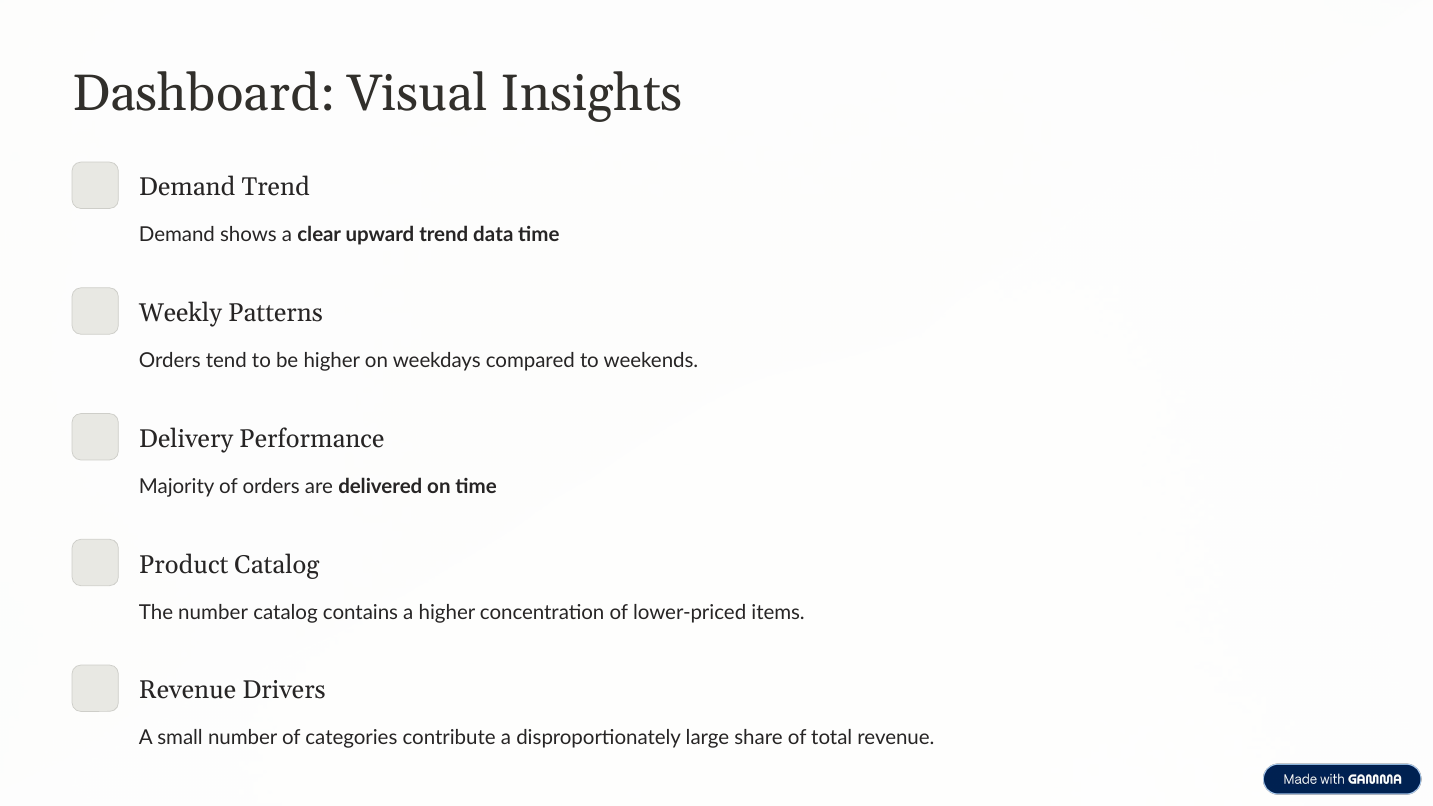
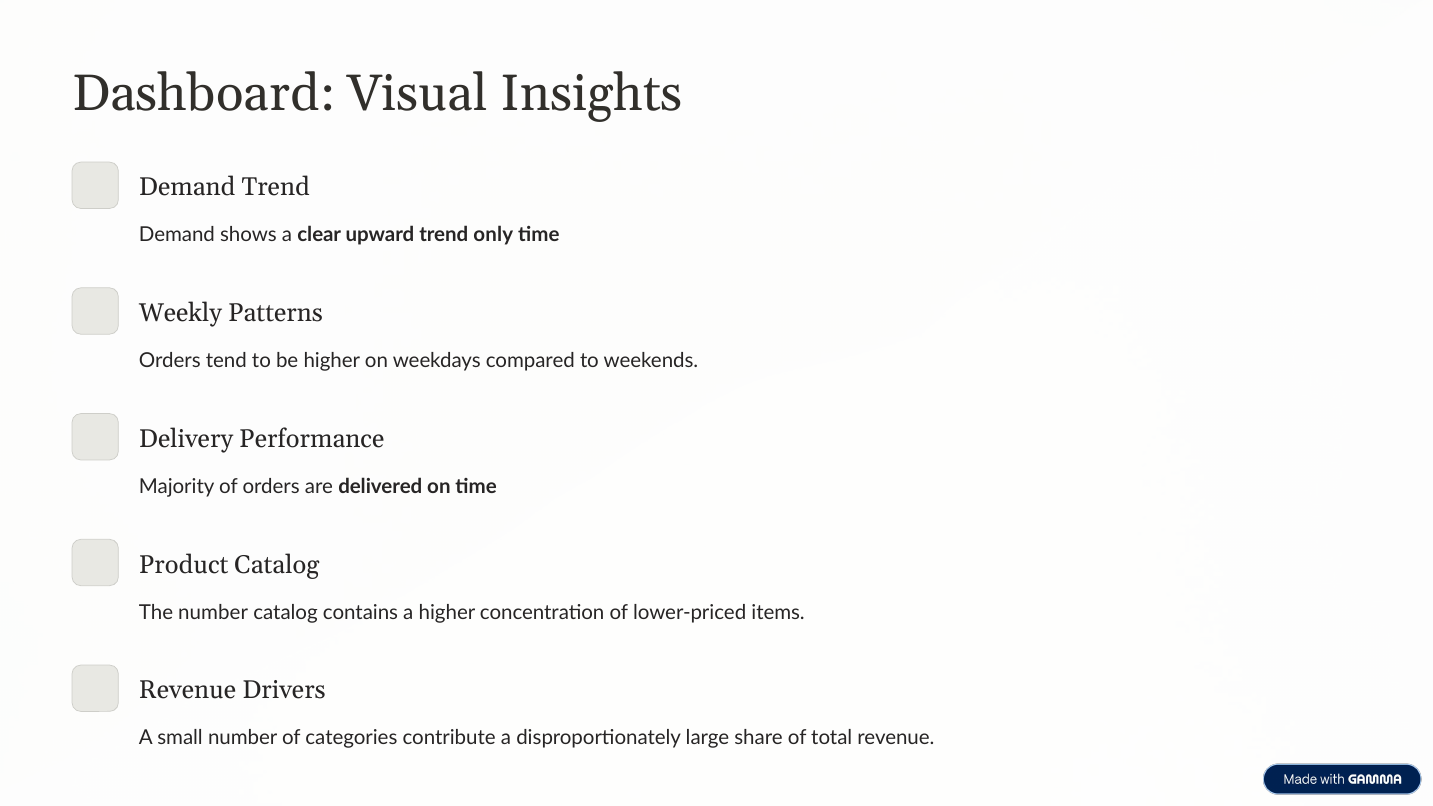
data: data -> only (493, 235)
